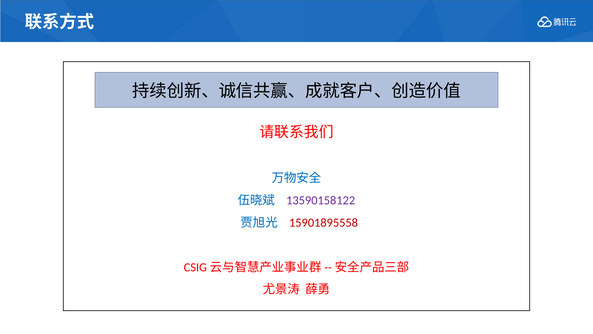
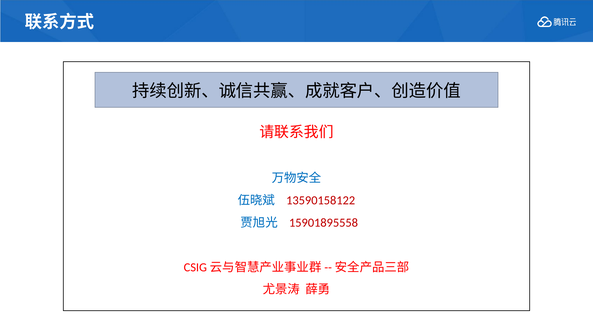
13590158122 colour: purple -> red (321, 200)
